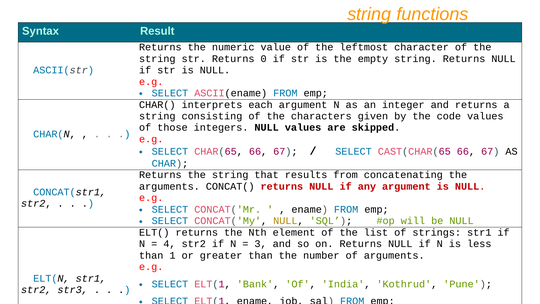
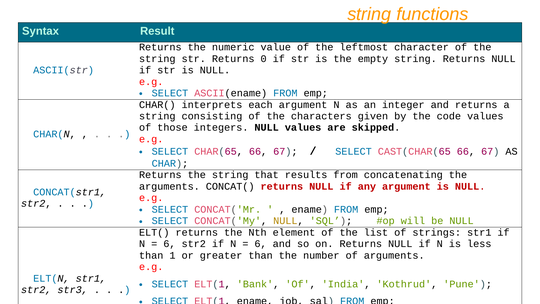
4: 4 -> 6 (169, 244)
3: 3 -> 6 (261, 244)
